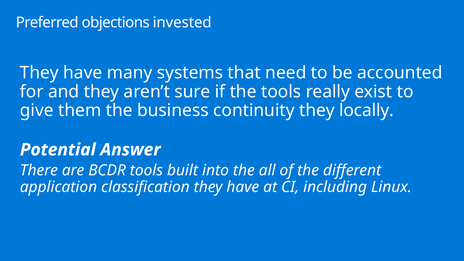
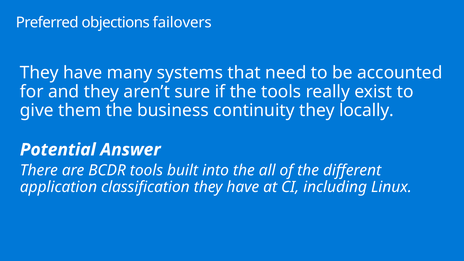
invested: invested -> failovers (182, 22)
